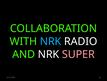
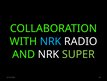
SUPER colour: pink -> light green (78, 54)
